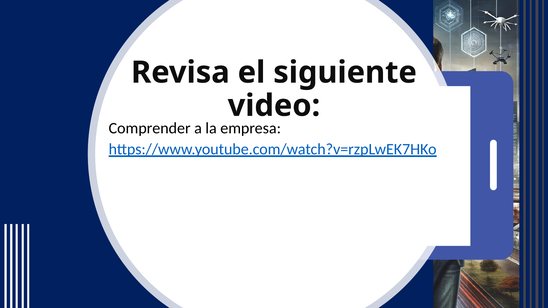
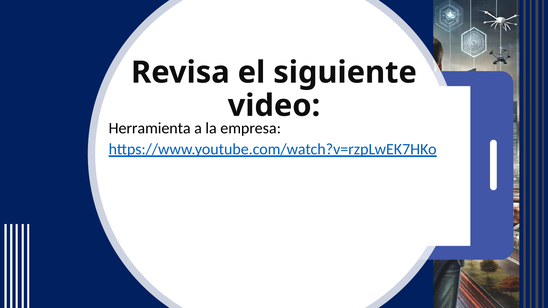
Comprender: Comprender -> Herramienta (150, 128)
